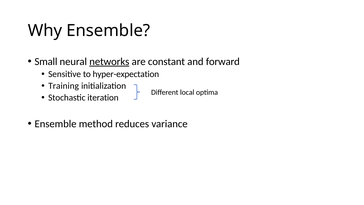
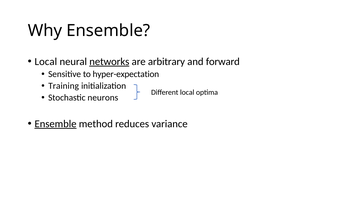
Small: Small -> Local (46, 62)
constant: constant -> arbitrary (166, 62)
iteration: iteration -> neurons (103, 98)
Ensemble underline: none -> present (56, 124)
